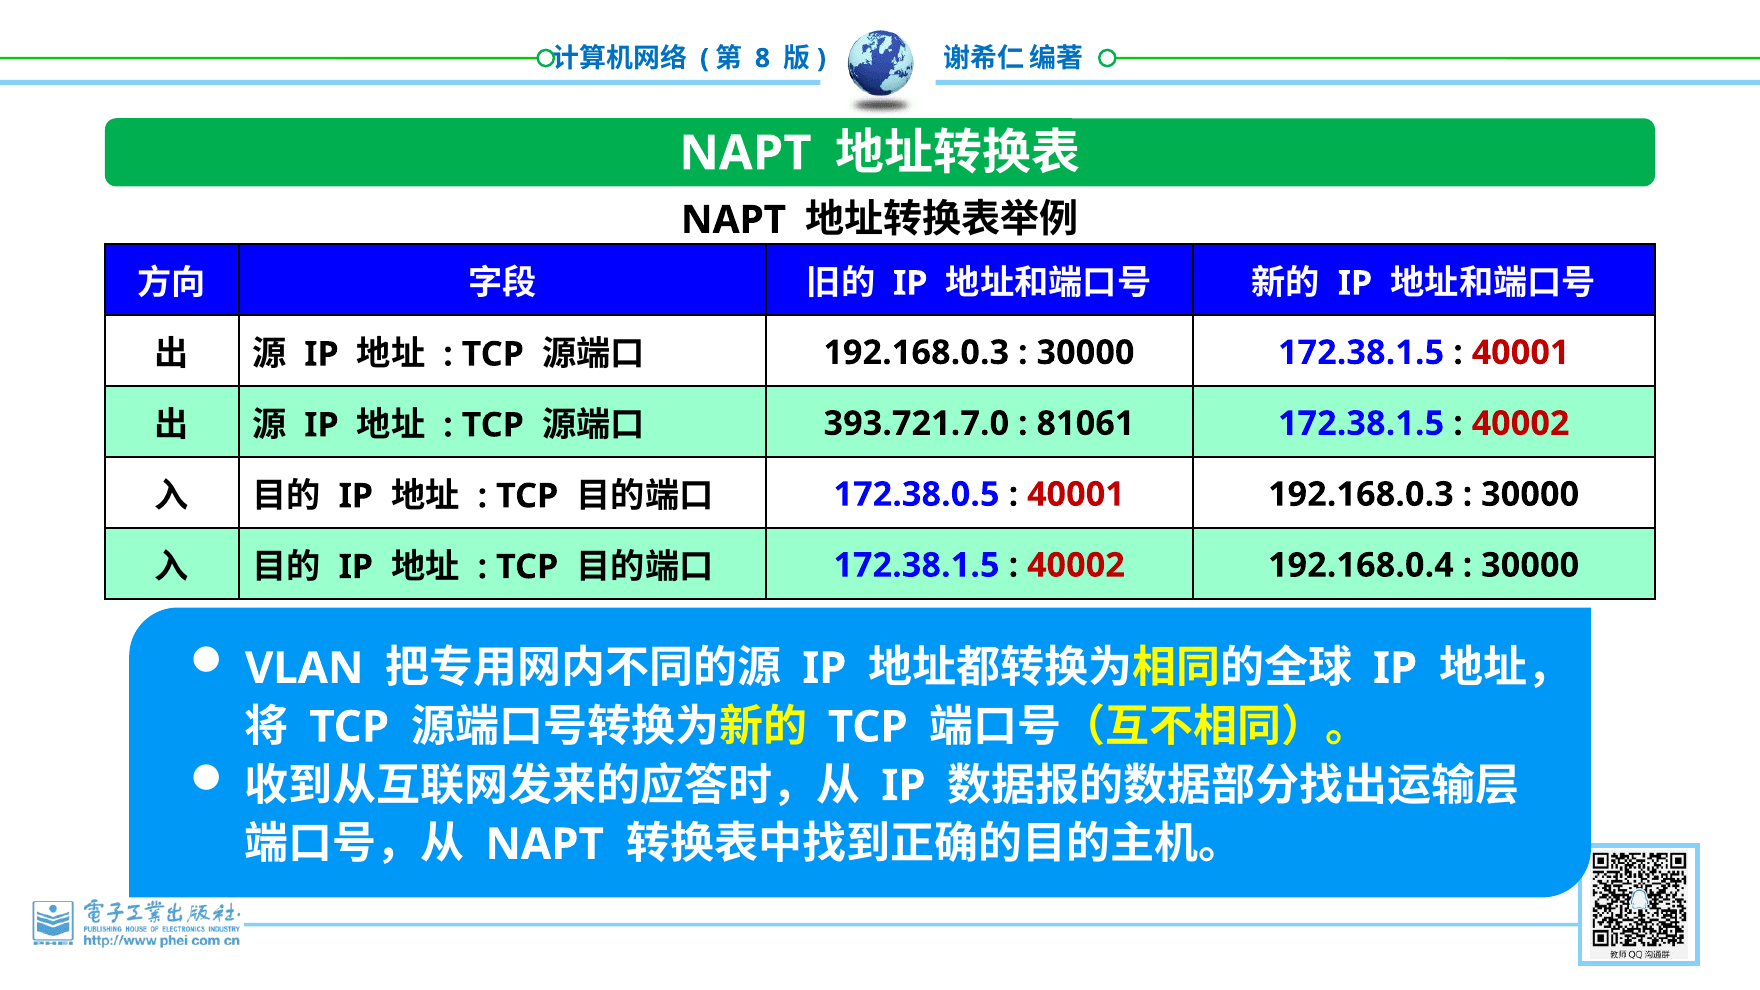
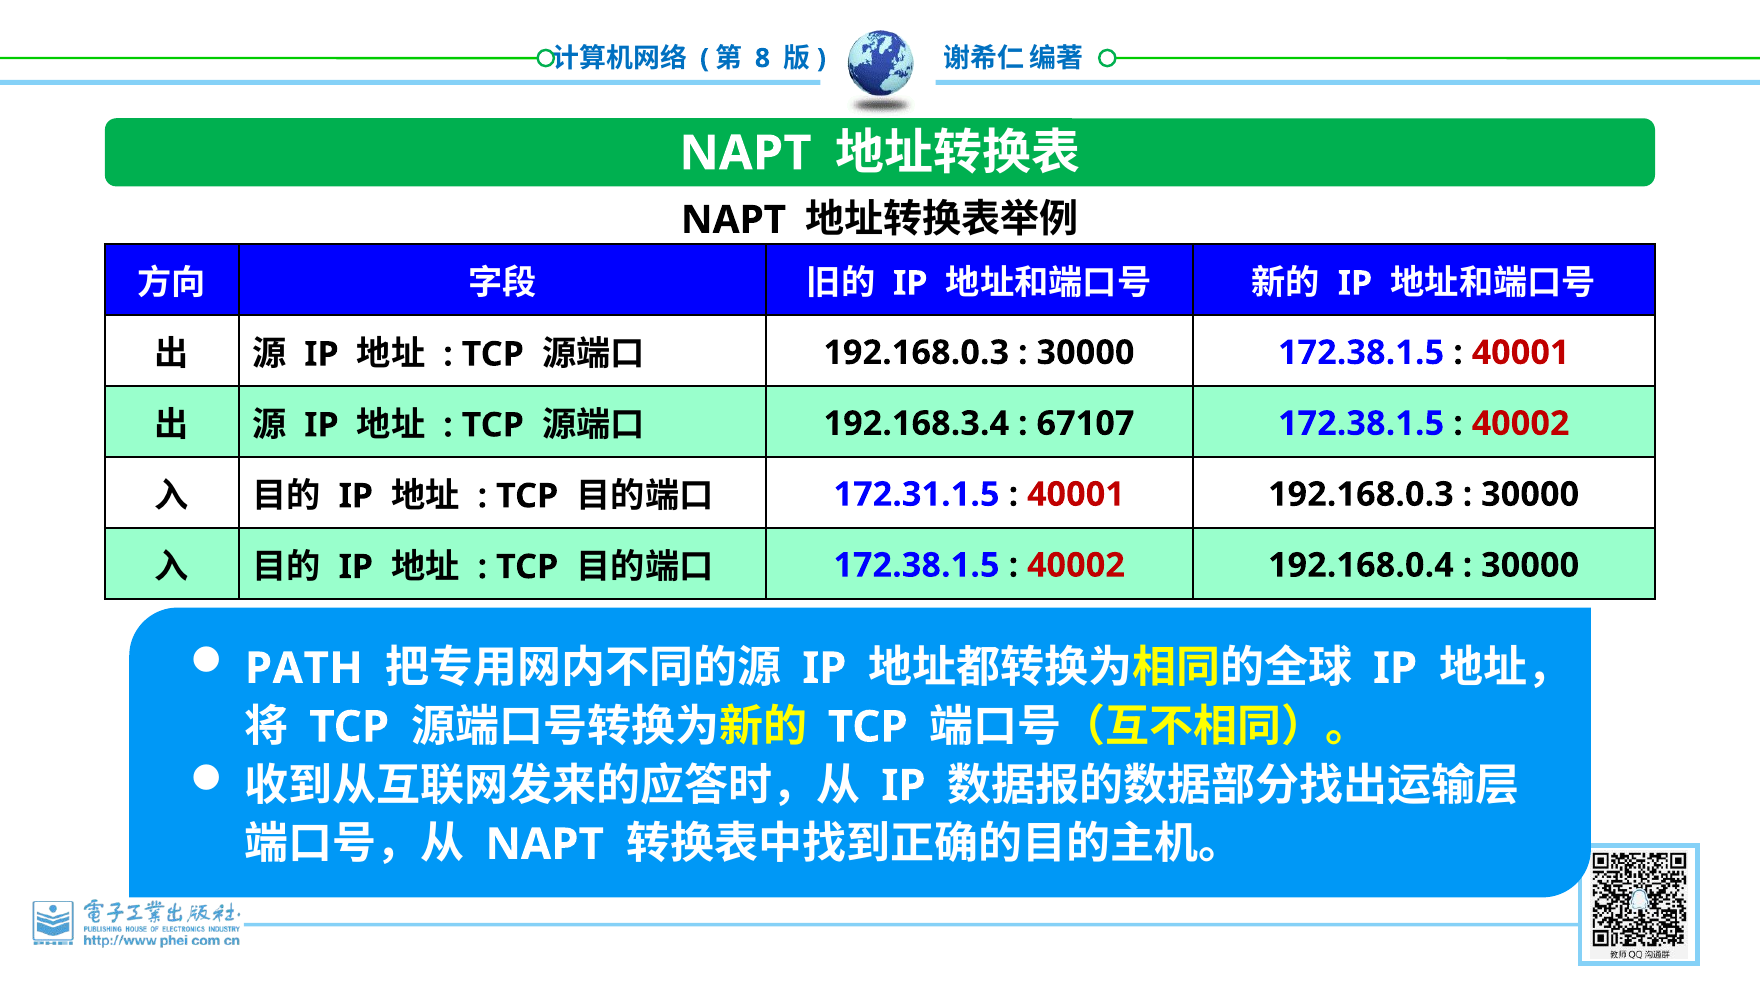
393.721.7.0: 393.721.7.0 -> 192.168.3.4 (916, 424)
81061: 81061 -> 67107 (1085, 424)
172.38.0.5: 172.38.0.5 -> 172.31.1.5 (917, 494)
VLAN: VLAN -> PATH (304, 668)
